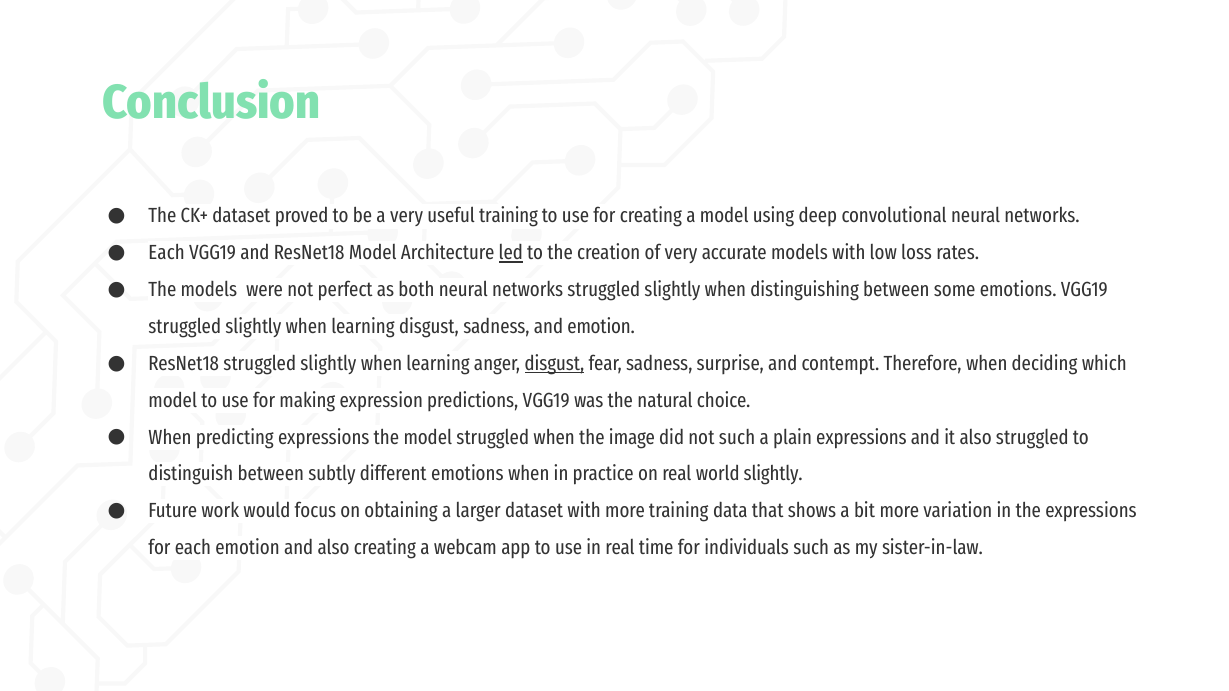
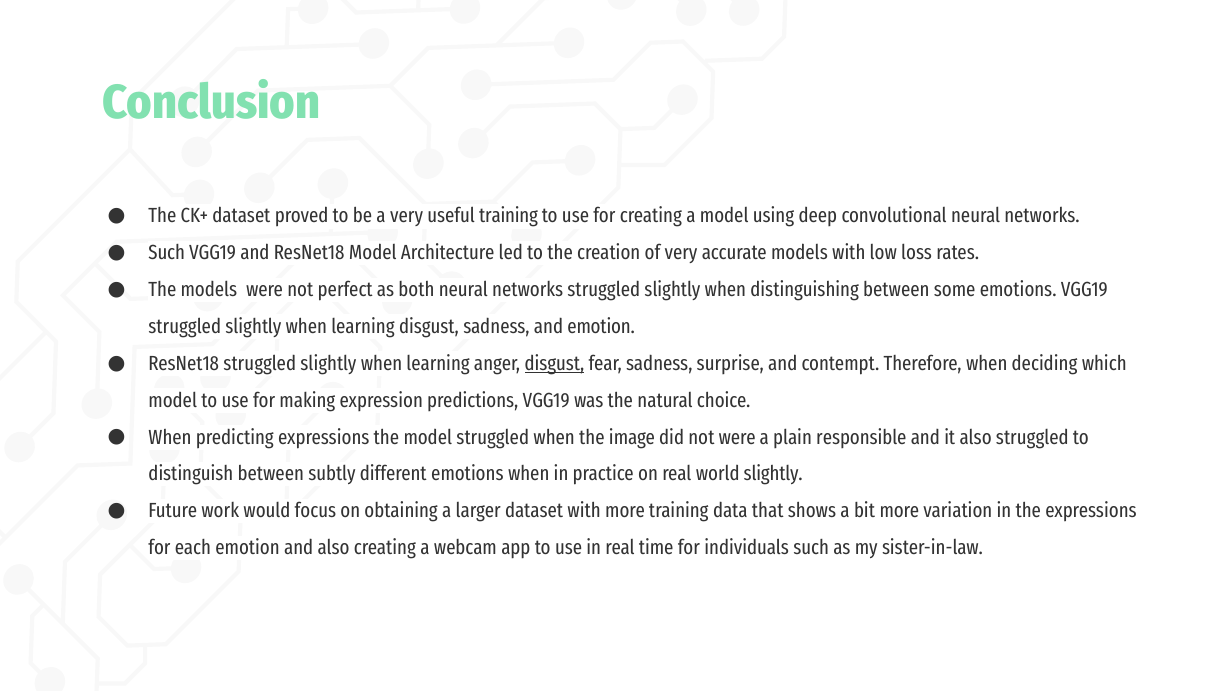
Each: Each -> Such (167, 253)
led underline: present -> none (511, 253)
not such: such -> were (737, 438)
plain expressions: expressions -> responsible (861, 438)
